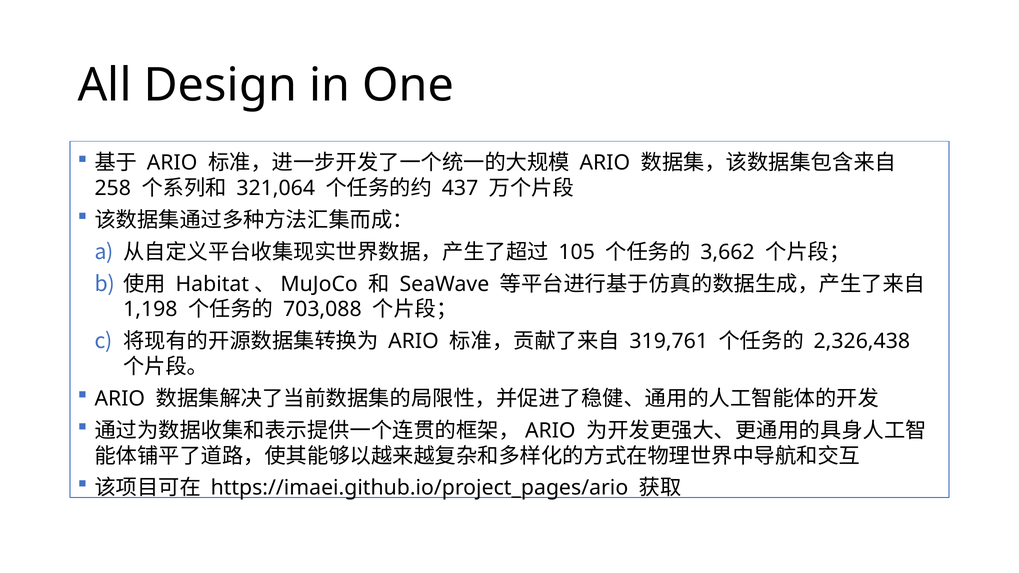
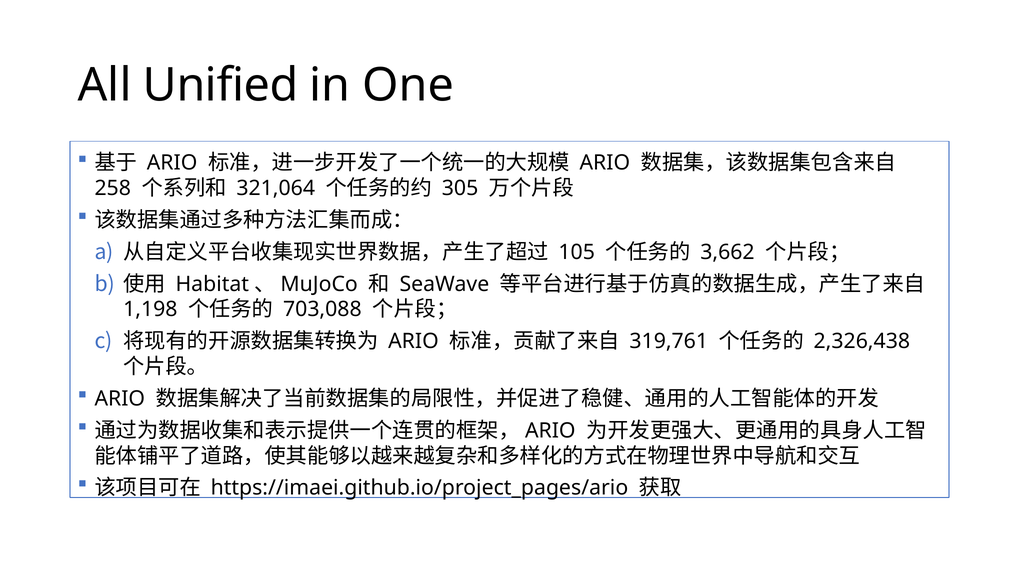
Design: Design -> Unified (221, 86)
437: 437 -> 305 (460, 189)
